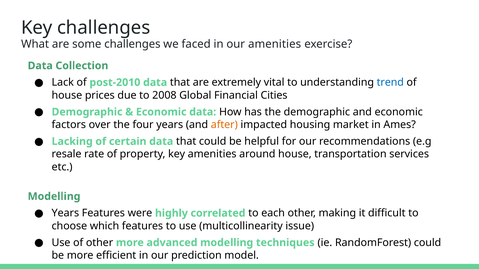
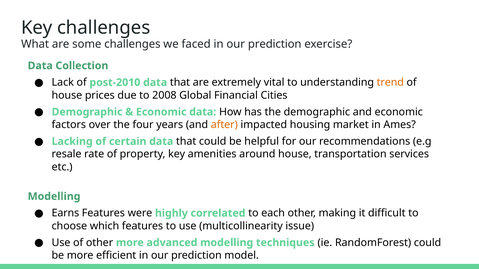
faced in our amenities: amenities -> prediction (275, 44)
trend colour: blue -> orange (390, 83)
Years: Years -> Earns (65, 213)
